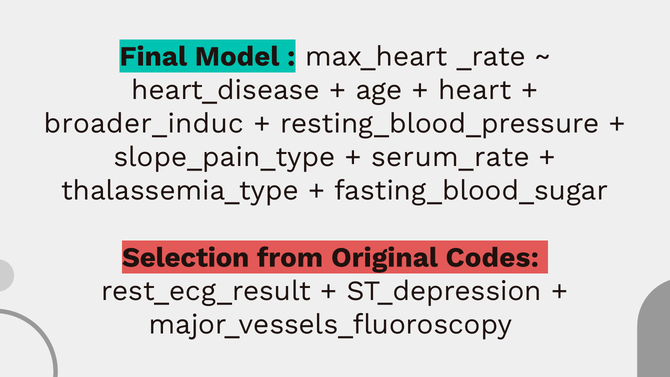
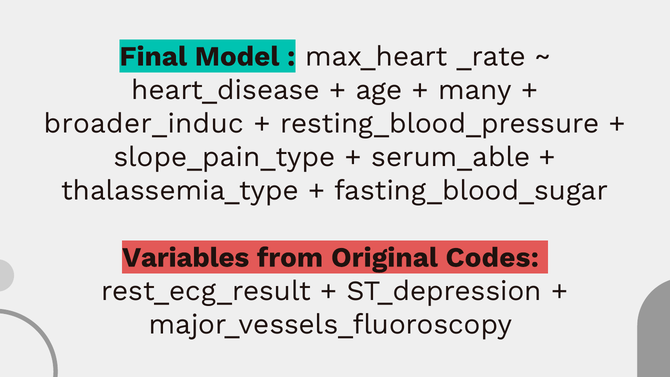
heart: heart -> many (475, 90)
serum_rate: serum_rate -> serum_able (451, 157)
Selection: Selection -> Variables (186, 257)
